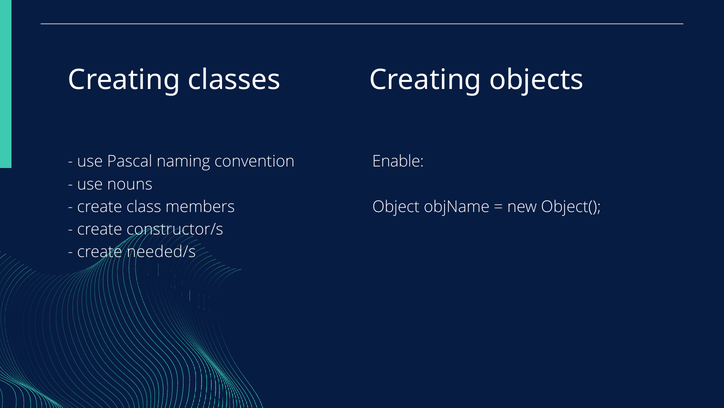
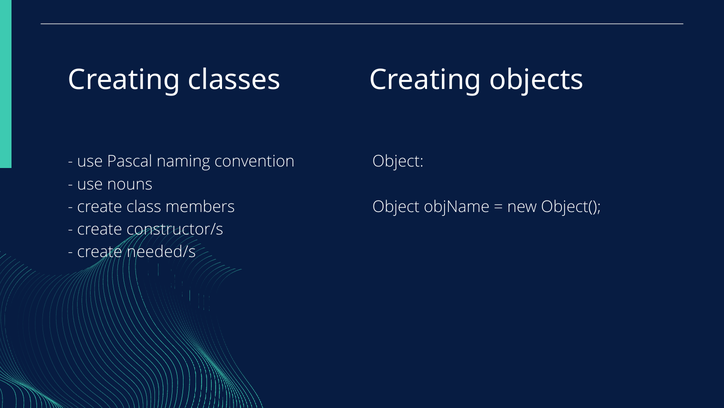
Enable: Enable -> Object (398, 161)
